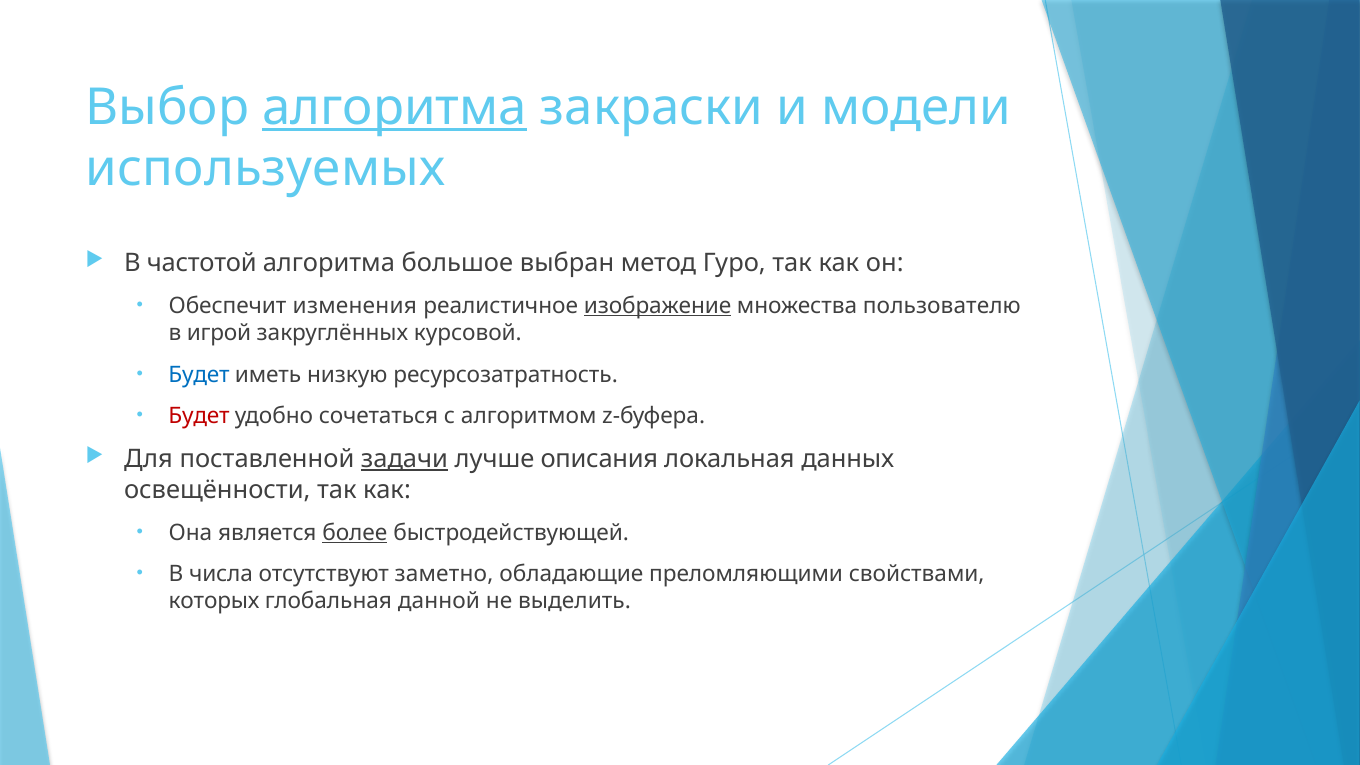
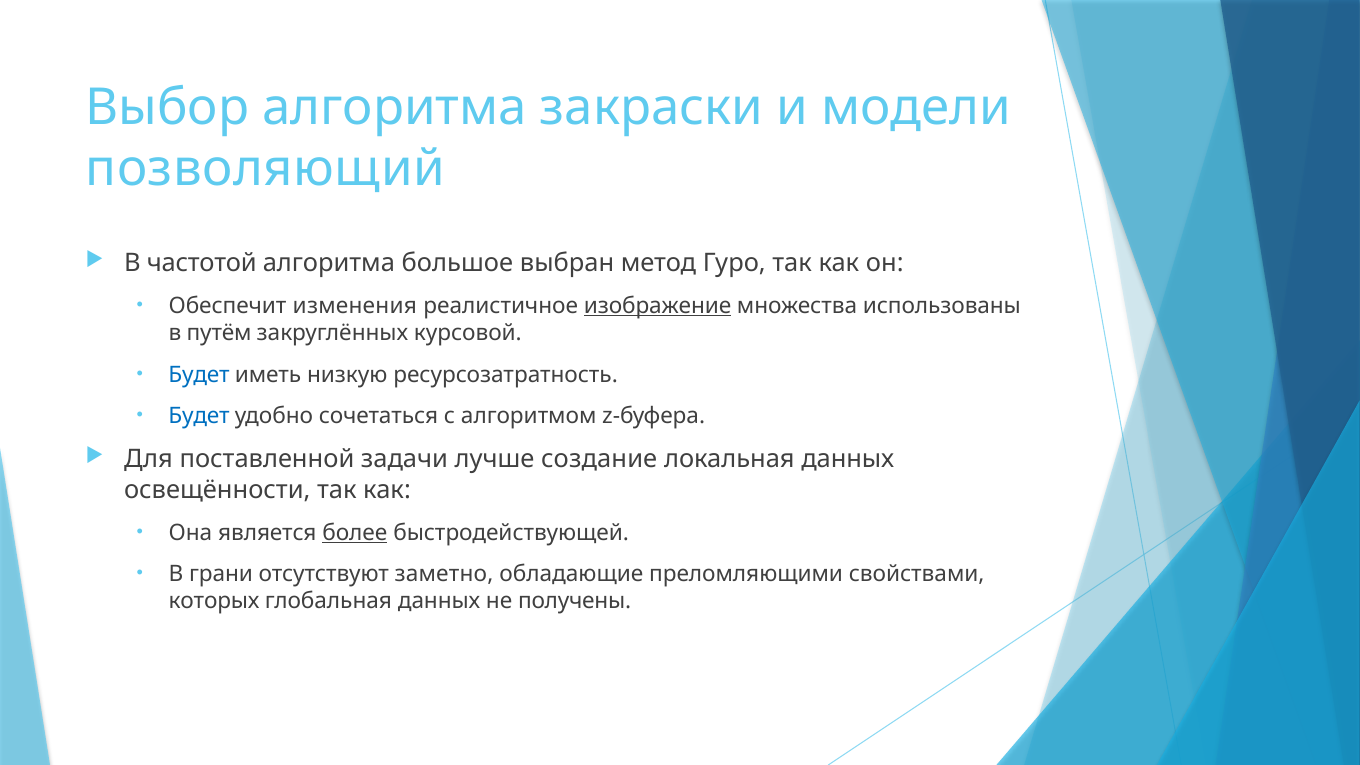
алгоритма underline: present -> none (395, 107)
используемых: используемых -> позволяющий (265, 168)
пользователю: пользователю -> использованы (942, 306)
игрой: игрой -> путём (219, 333)
Будет colour: red -> blue (199, 416)
задачи underline: present -> none (404, 459)
описания: описания -> создание (599, 459)
числа: числа -> грани (221, 574)
глобальная данной: данной -> данных (439, 601)
выделить: выделить -> получены (575, 601)
